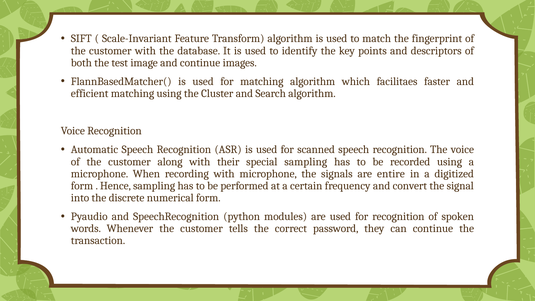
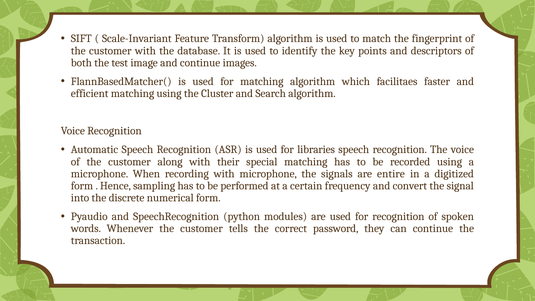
scanned: scanned -> libraries (316, 150)
special sampling: sampling -> matching (306, 162)
